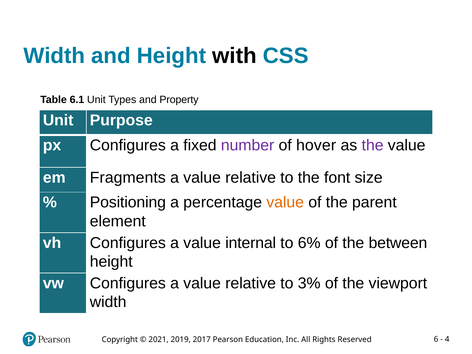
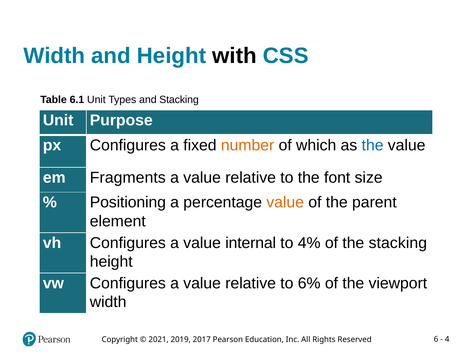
and Property: Property -> Stacking (179, 100)
number colour: purple -> orange (248, 145)
hover: hover -> which (316, 145)
the colour: purple -> blue (373, 145)
6%: 6% -> 4% (309, 243)
the between: between -> stacking (398, 243)
3%: 3% -> 6% (309, 283)
